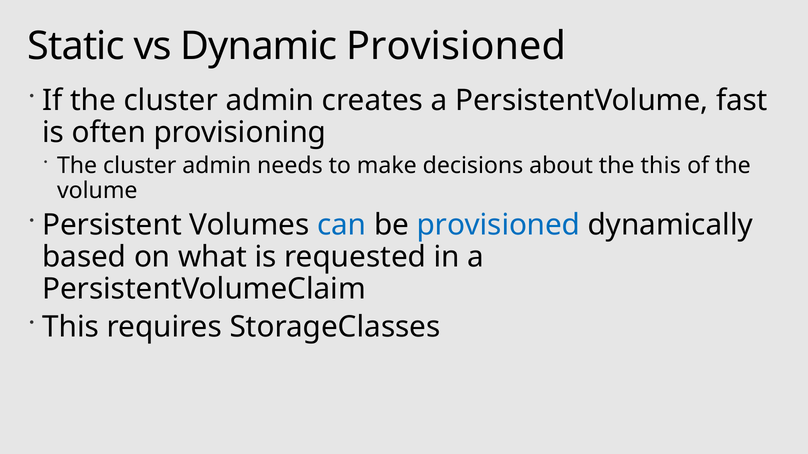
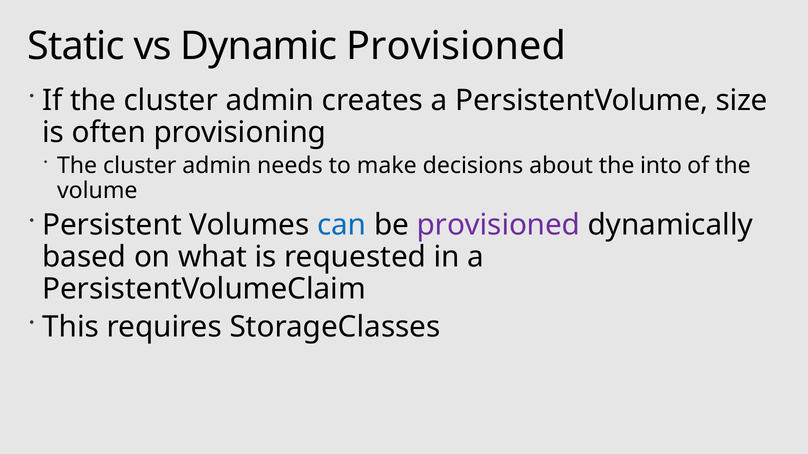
fast: fast -> size (742, 101)
the this: this -> into (661, 166)
provisioned colour: blue -> purple (498, 225)
